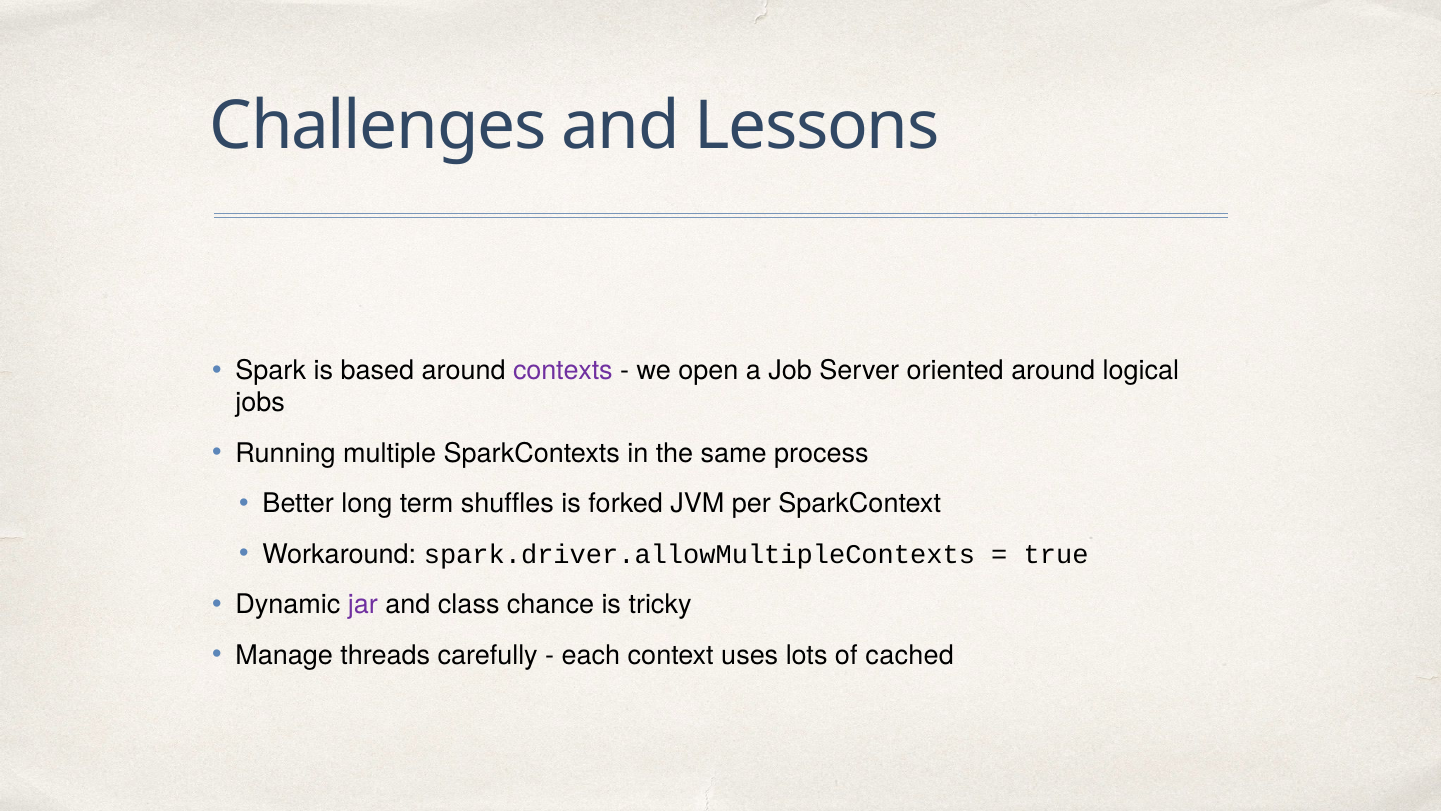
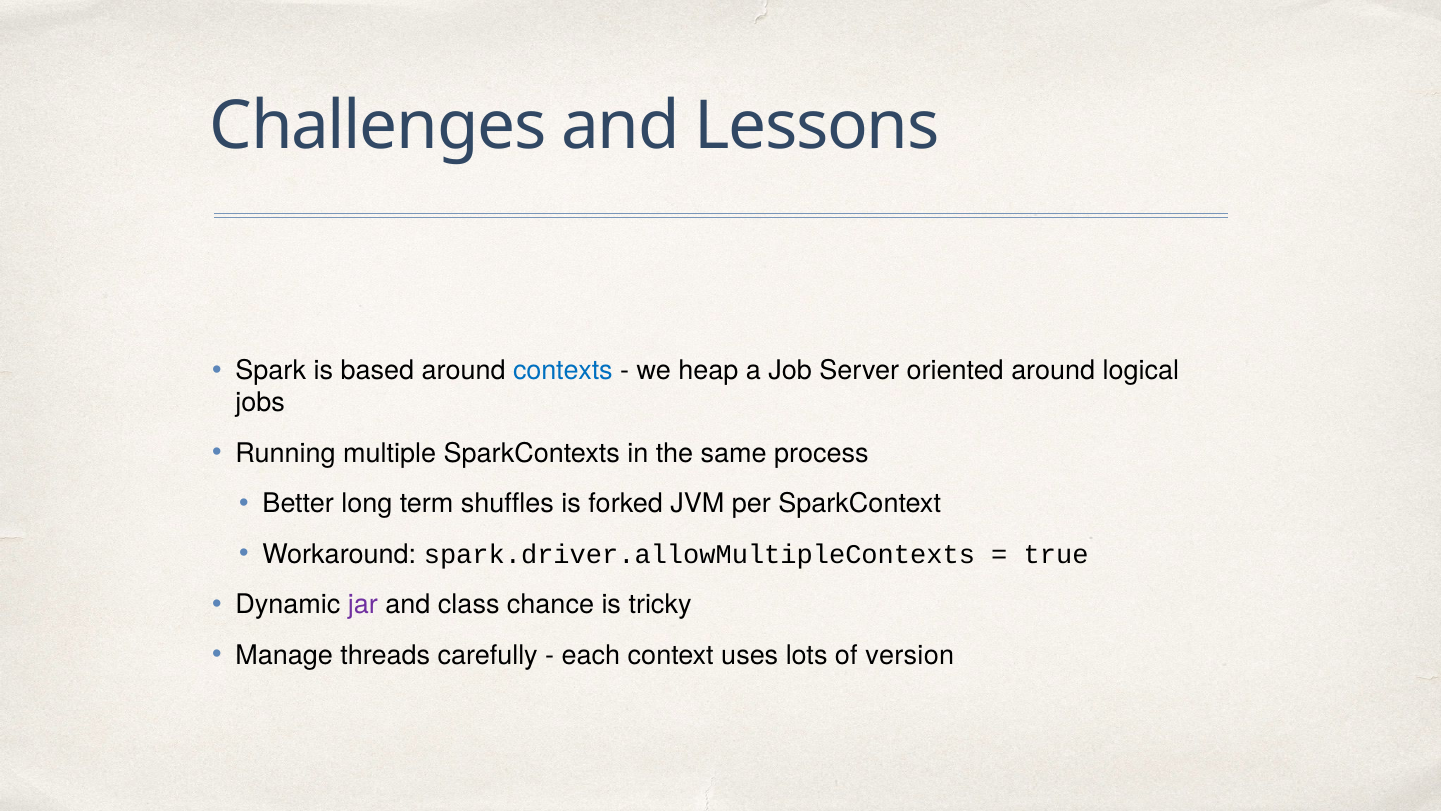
contexts colour: purple -> blue (563, 370)
open: open -> heap (708, 370)
cached: cached -> version (910, 655)
